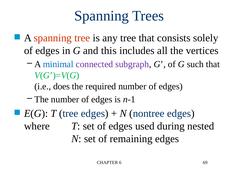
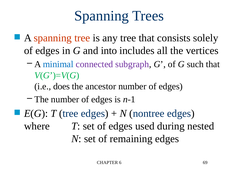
this: this -> into (109, 51)
required: required -> ancestor (101, 86)
